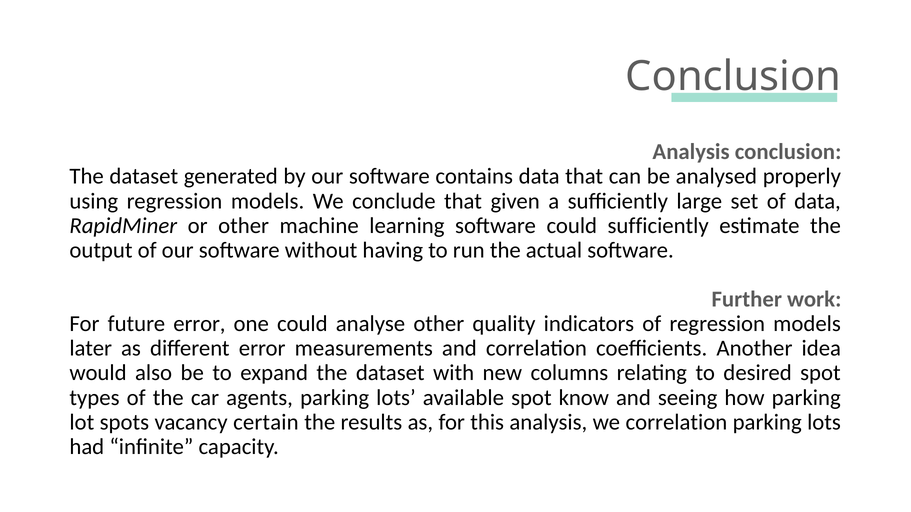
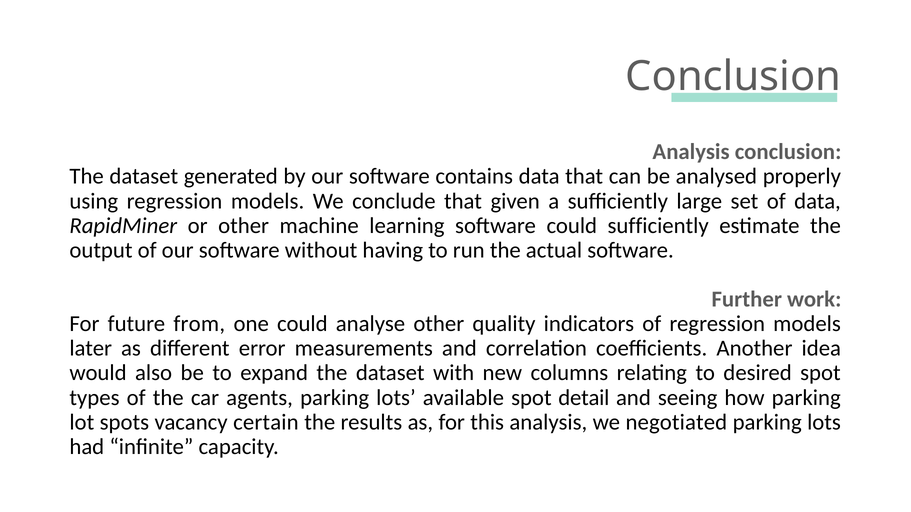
future error: error -> from (199, 324)
know: know -> detail (584, 398)
we correlation: correlation -> negotiated (676, 422)
